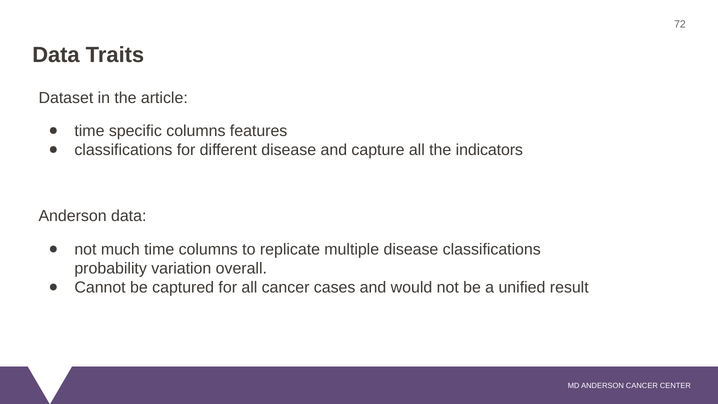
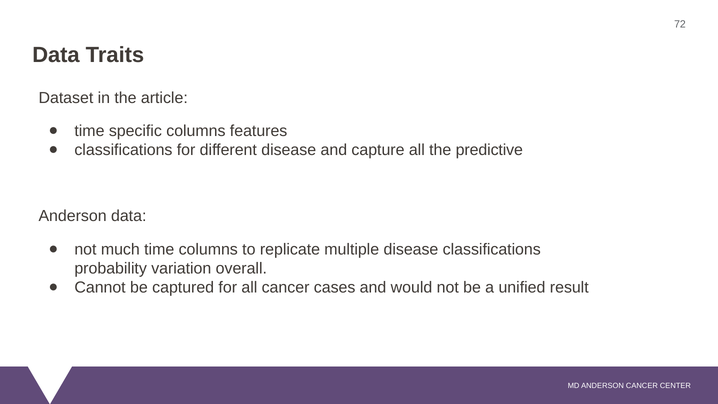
indicators: indicators -> predictive (489, 150)
